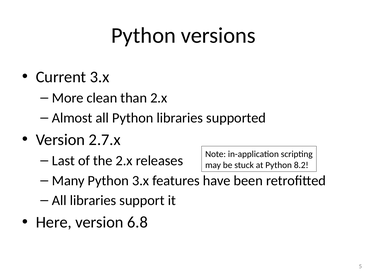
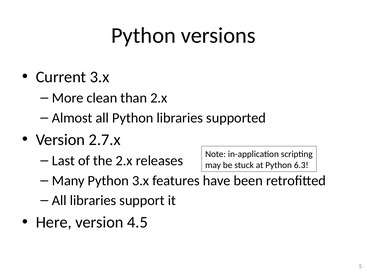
8.2: 8.2 -> 6.3 (301, 165)
6.8: 6.8 -> 4.5 (137, 222)
